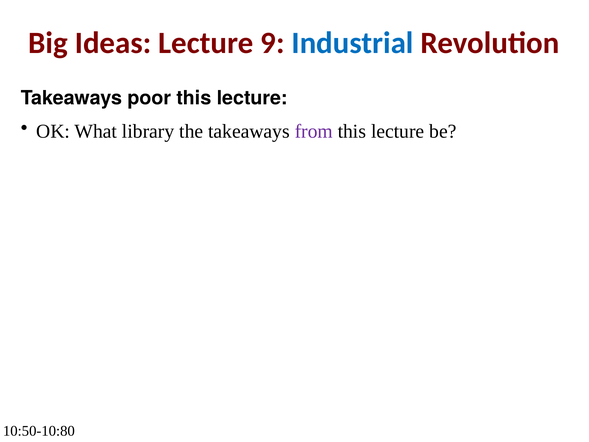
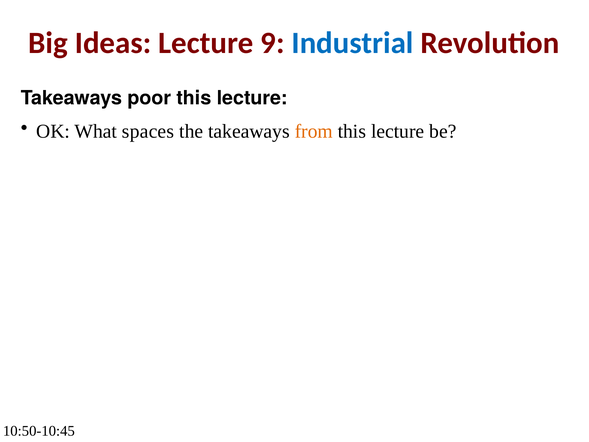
library: library -> spaces (148, 131)
from colour: purple -> orange (314, 131)
10:50-10:80: 10:50-10:80 -> 10:50-10:45 (39, 431)
